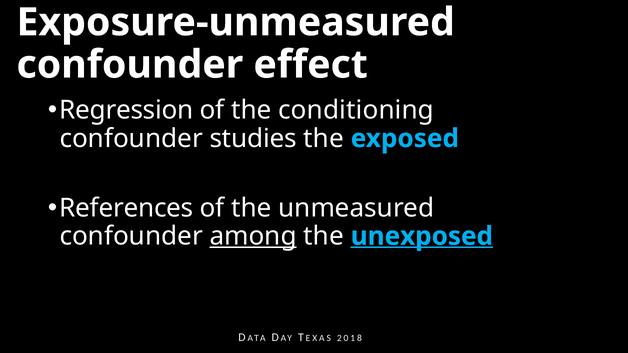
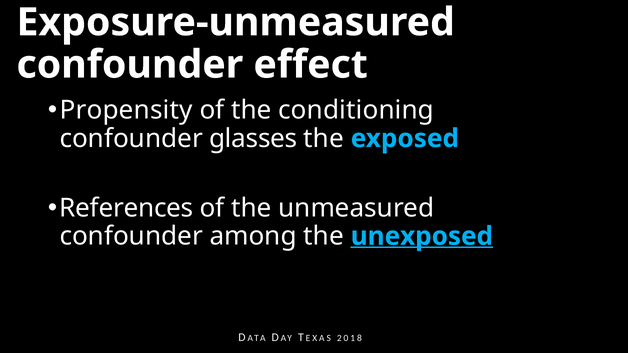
Regression: Regression -> Propensity (126, 110)
studies: studies -> glasses (253, 139)
among underline: present -> none (253, 236)
